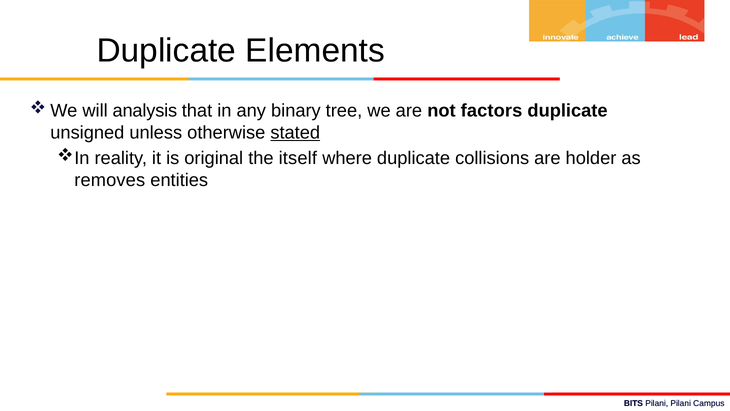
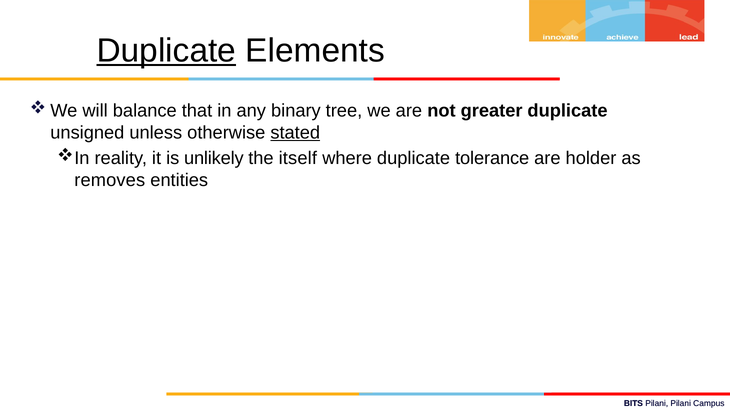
Duplicate underline: none -> present (166, 50)
analysis: analysis -> balance (145, 111)
factors: factors -> greater (492, 111)
original: original -> unlikely (214, 158)
collisions: collisions -> tolerance (492, 158)
